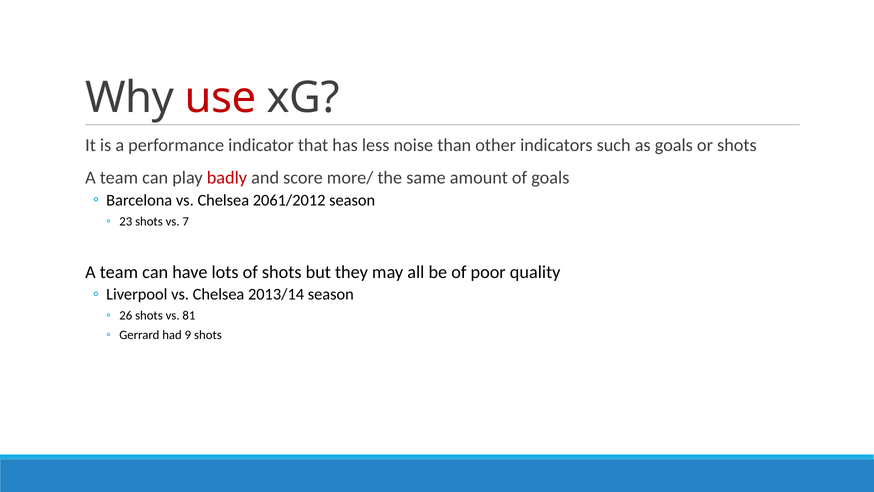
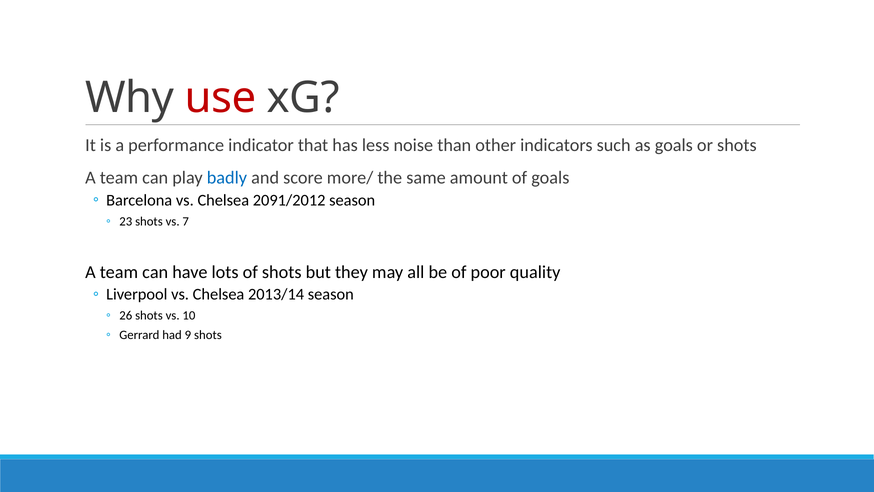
badly colour: red -> blue (227, 178)
2061/2012: 2061/2012 -> 2091/2012 (289, 200)
81: 81 -> 10 (189, 315)
